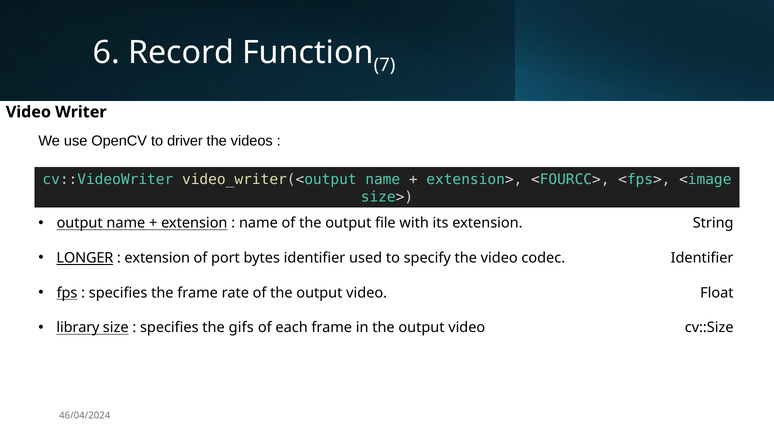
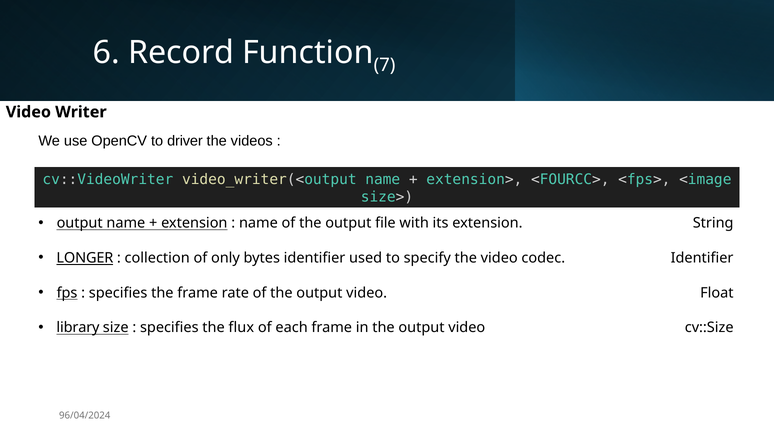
extension: extension -> collection (157, 258)
port: port -> only (225, 258)
gifs: gifs -> flux (241, 328)
46/04/2024: 46/04/2024 -> 96/04/2024 (85, 416)
